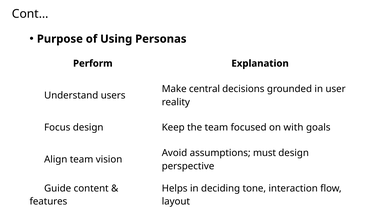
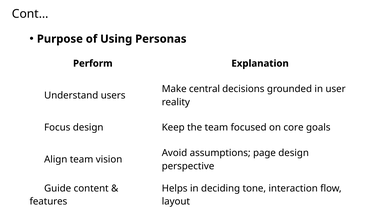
with: with -> core (293, 128)
must: must -> page (264, 153)
